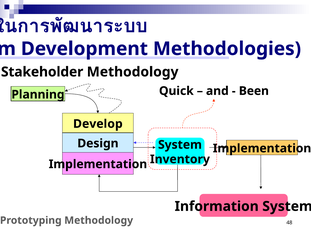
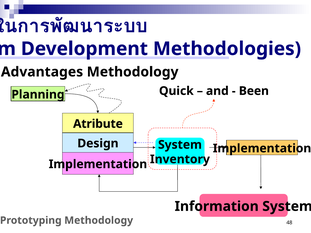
Stakeholder: Stakeholder -> Advantages (42, 72)
Develop: Develop -> Atribute (98, 124)
